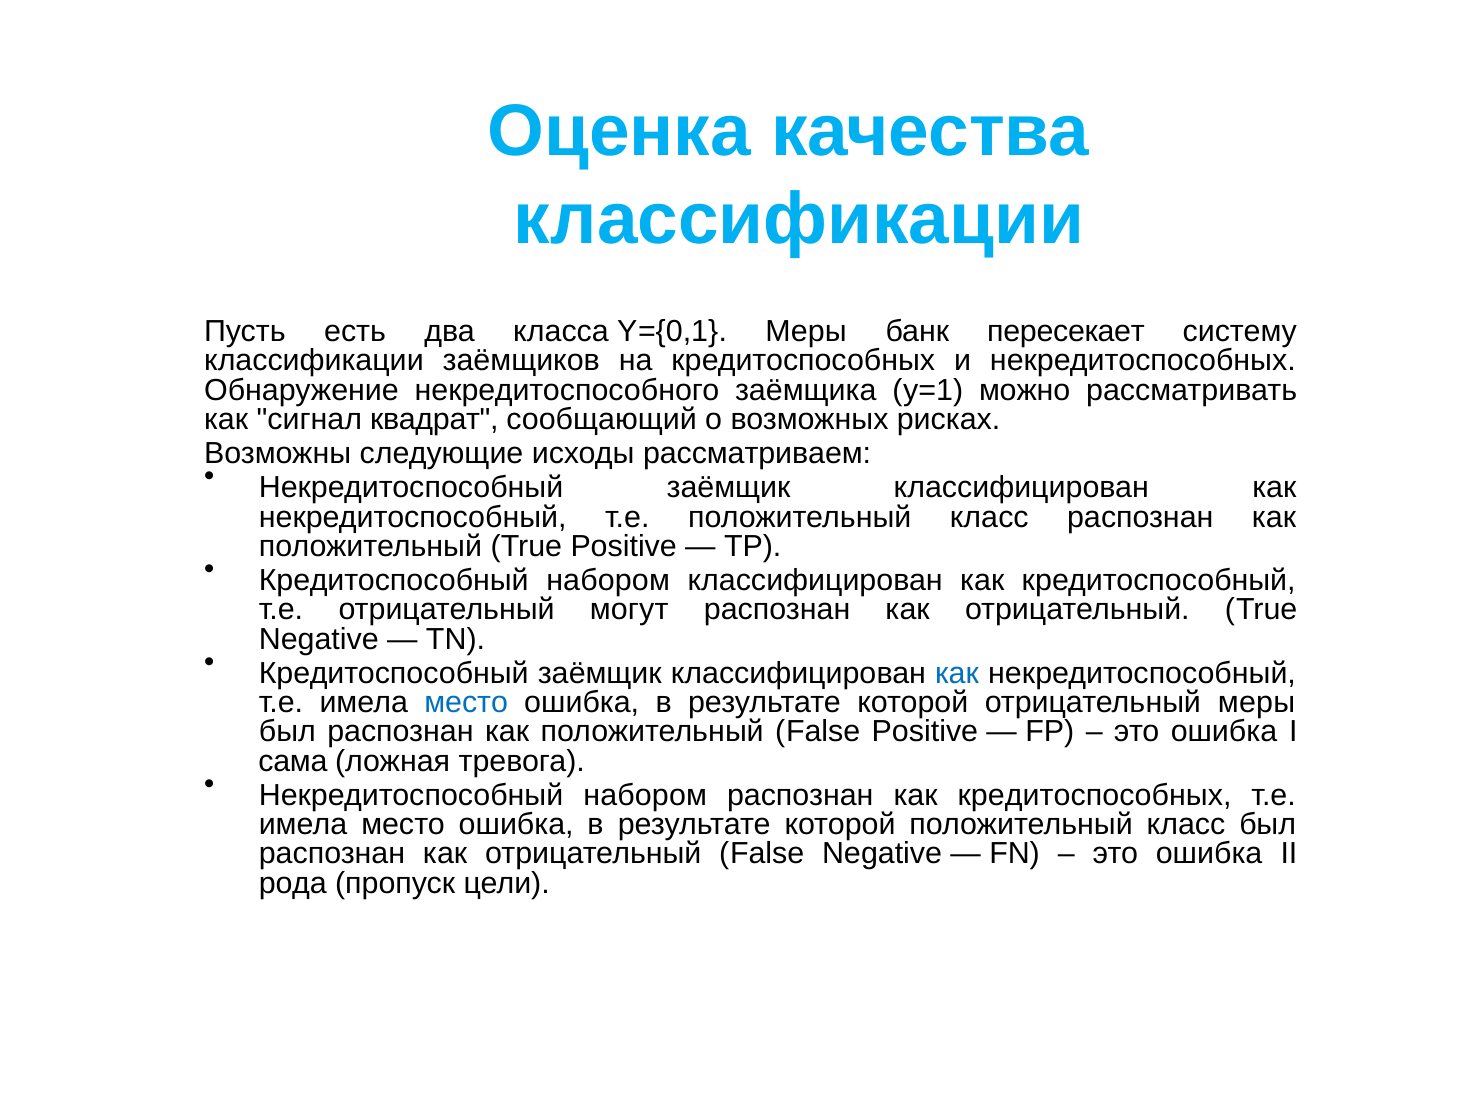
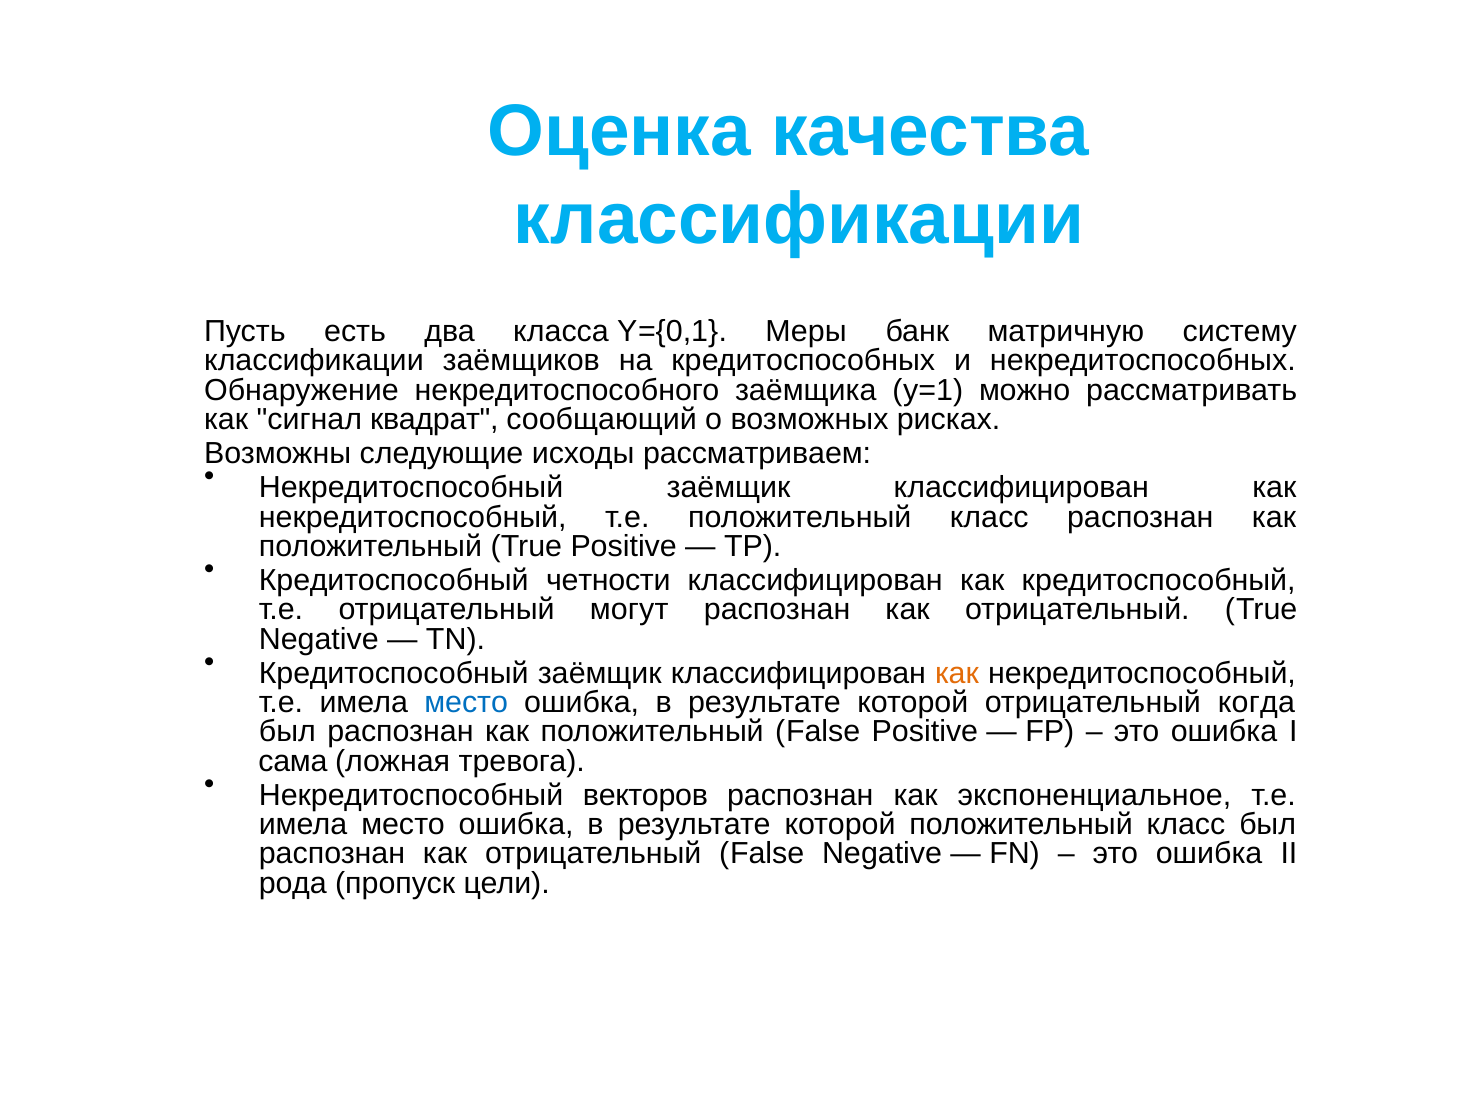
пересекает: пересекает -> матричную (1066, 332)
Кредитоспособный набором: набором -> четности (608, 581)
как colour: blue -> orange (957, 673)
отрицательный меры: меры -> когда (1257, 703)
Некредитоспособный набором: набором -> векторов (645, 795)
как кредитоспособных: кредитоспособных -> экспоненциальное (1094, 795)
